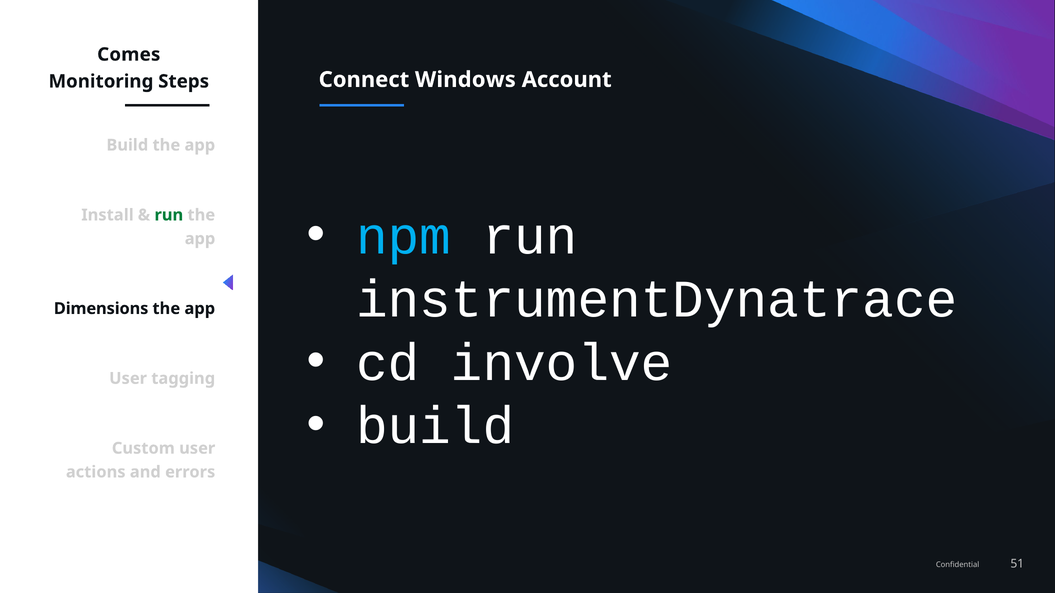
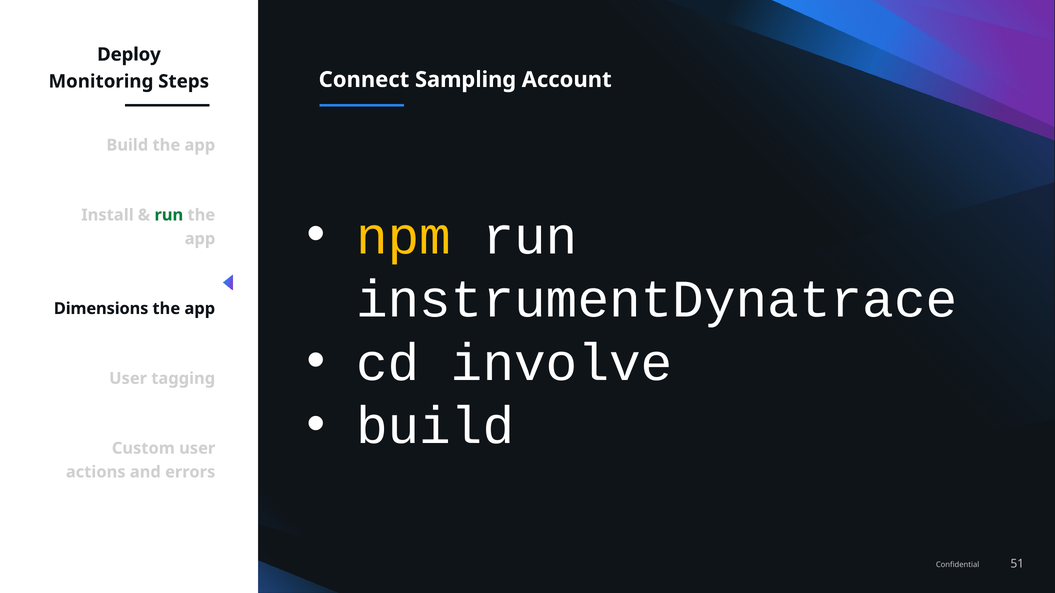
Comes: Comes -> Deploy (129, 55)
Windows: Windows -> Sampling (466, 80)
npm colour: light blue -> yellow (404, 236)
